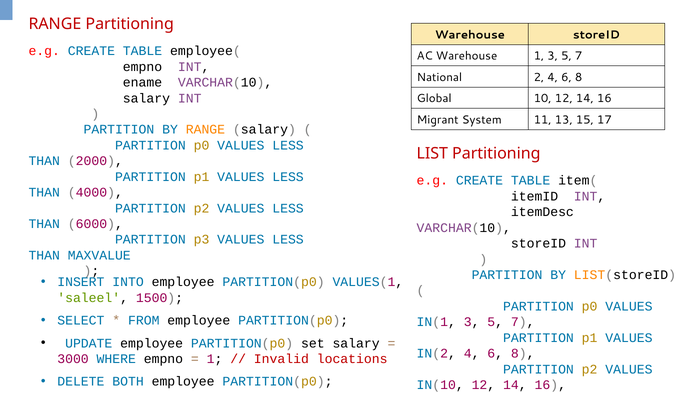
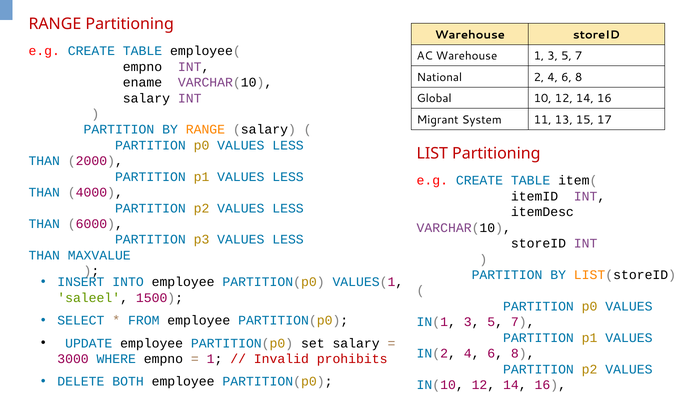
locations: locations -> prohibits (352, 359)
